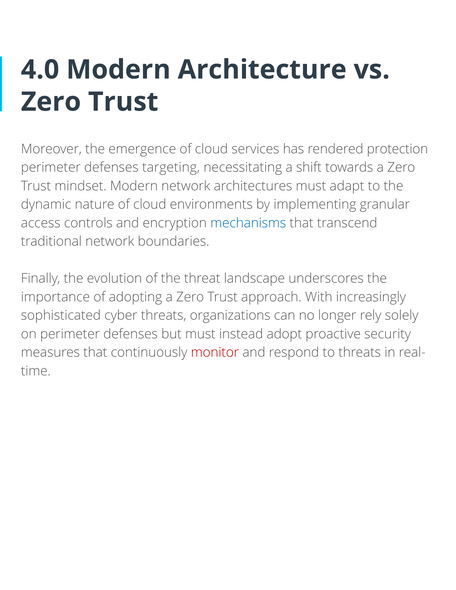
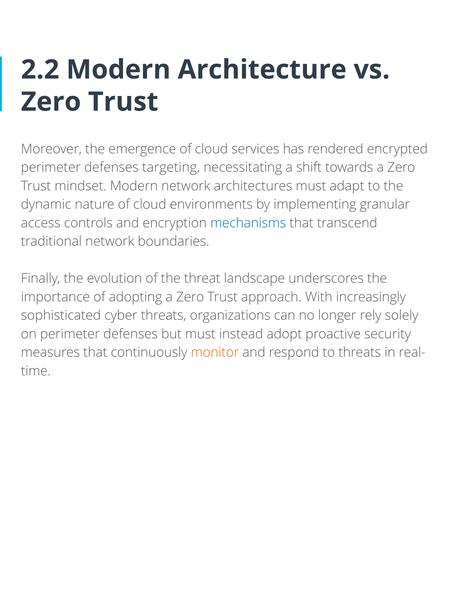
4.0: 4.0 -> 2.2 (40, 70)
protection: protection -> encrypted (397, 149)
monitor colour: red -> orange (215, 352)
